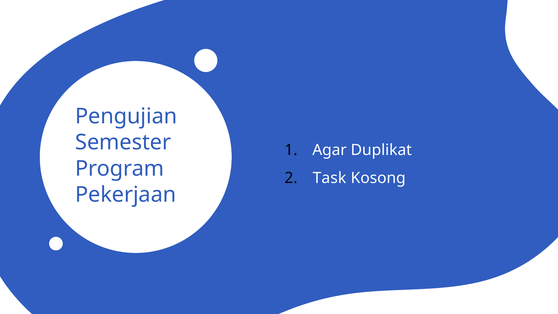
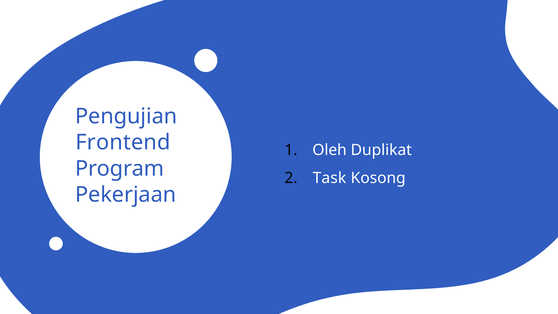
Semester: Semester -> Frontend (123, 142)
Agar: Agar -> Oleh (330, 150)
